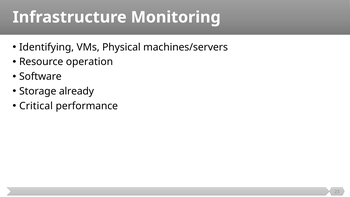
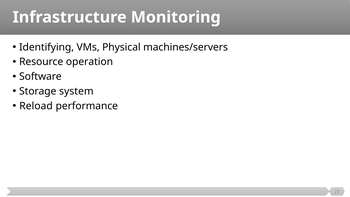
already: already -> system (76, 91)
Critical: Critical -> Reload (36, 106)
